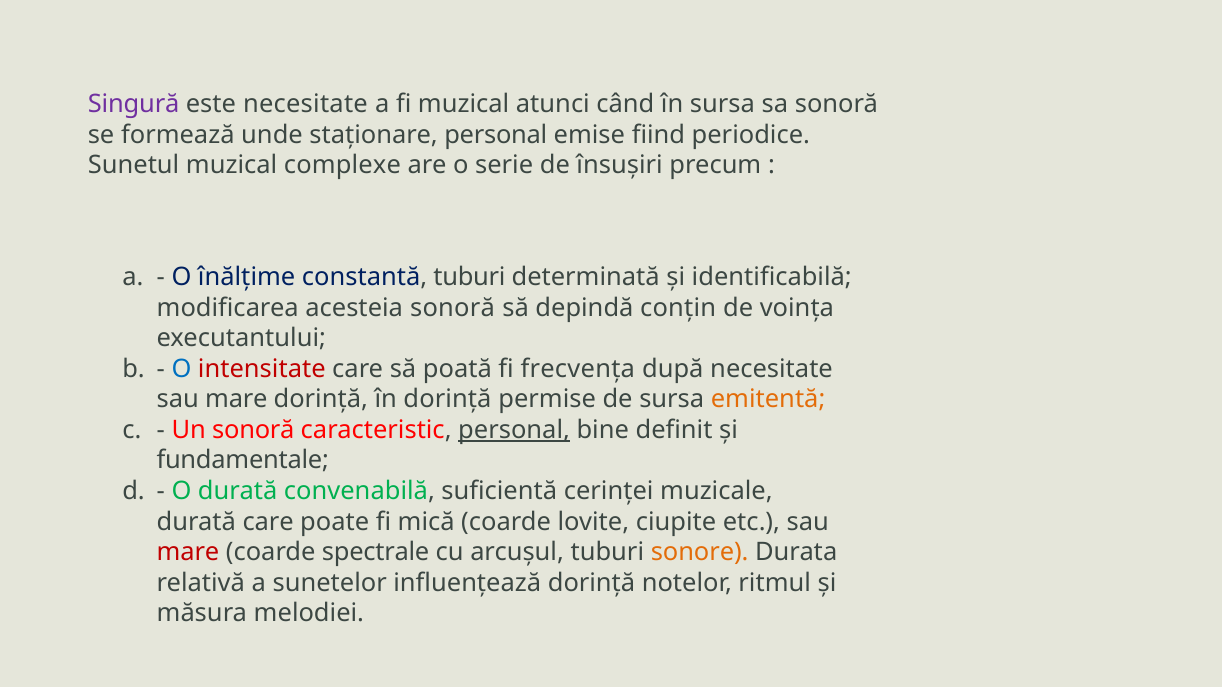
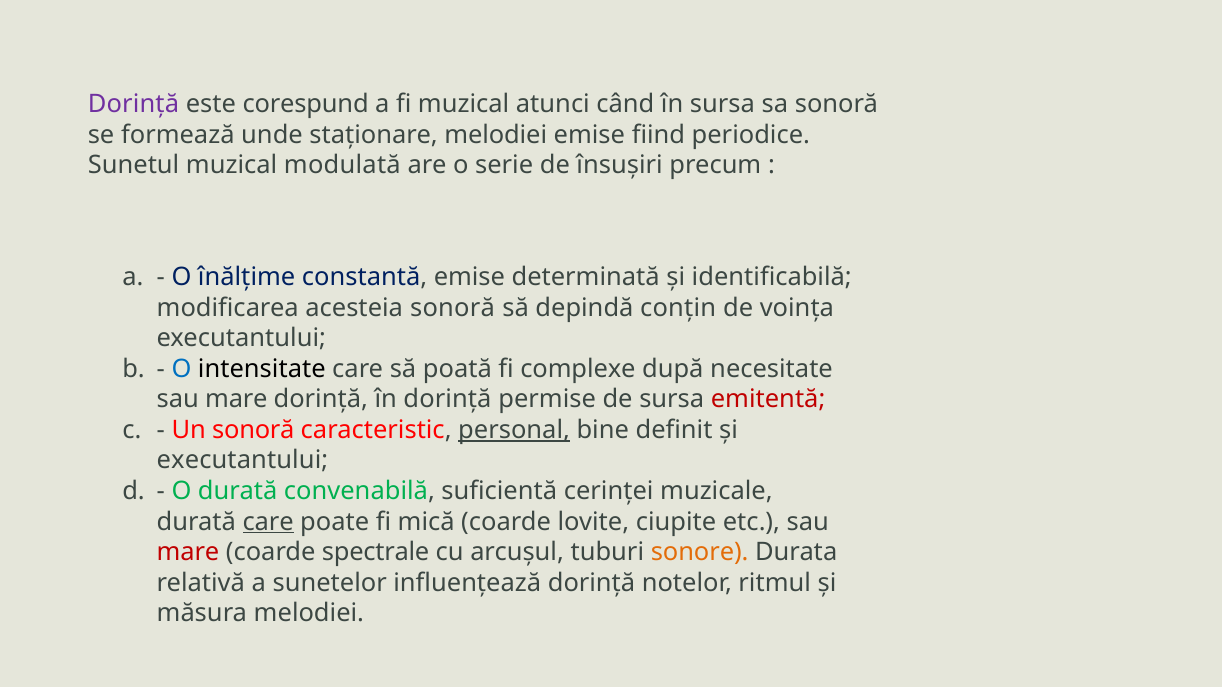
Singură: Singură -> Dorinţă (134, 104)
este necesitate: necesitate -> corespund (306, 104)
staţionare personal: personal -> melodiei (496, 135)
complexe: complexe -> modulată (342, 165)
constantă tuburi: tuburi -> emise (469, 277)
intensitate colour: red -> black (262, 369)
frecvenţa: frecvenţa -> complexe (578, 369)
emitentă colour: orange -> red (768, 400)
fundamentale: fundamentale -> executantului (242, 461)
care underline: none -> present (268, 522)
